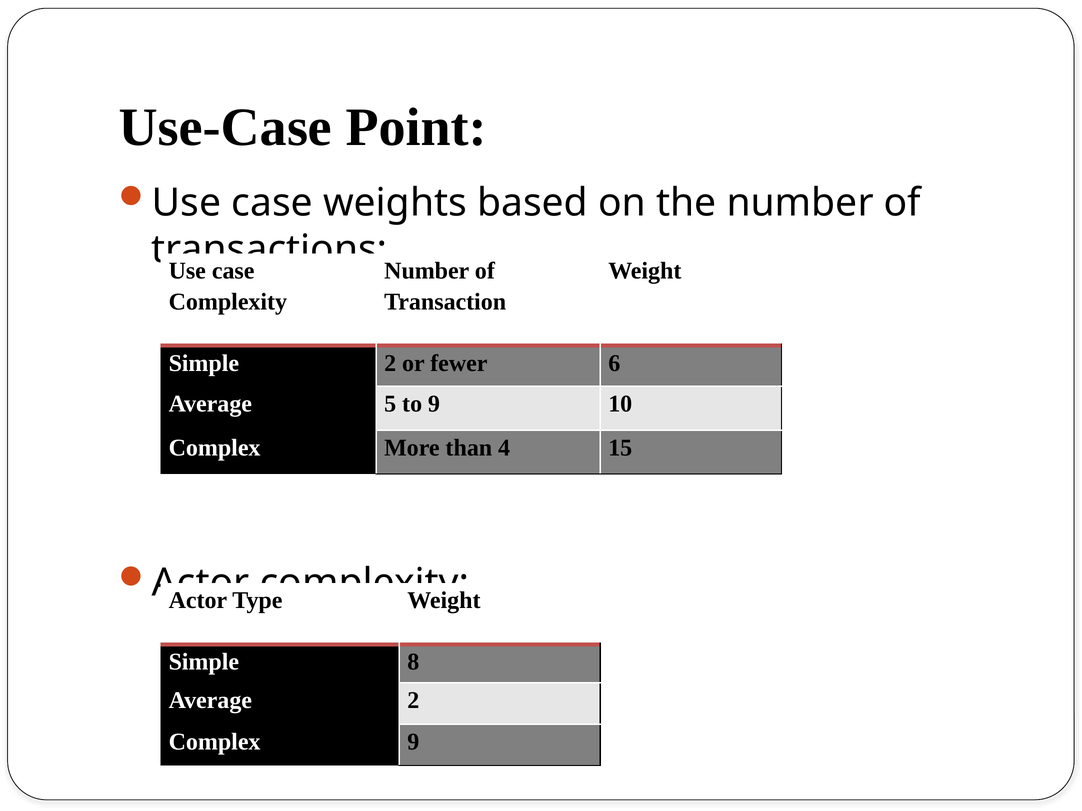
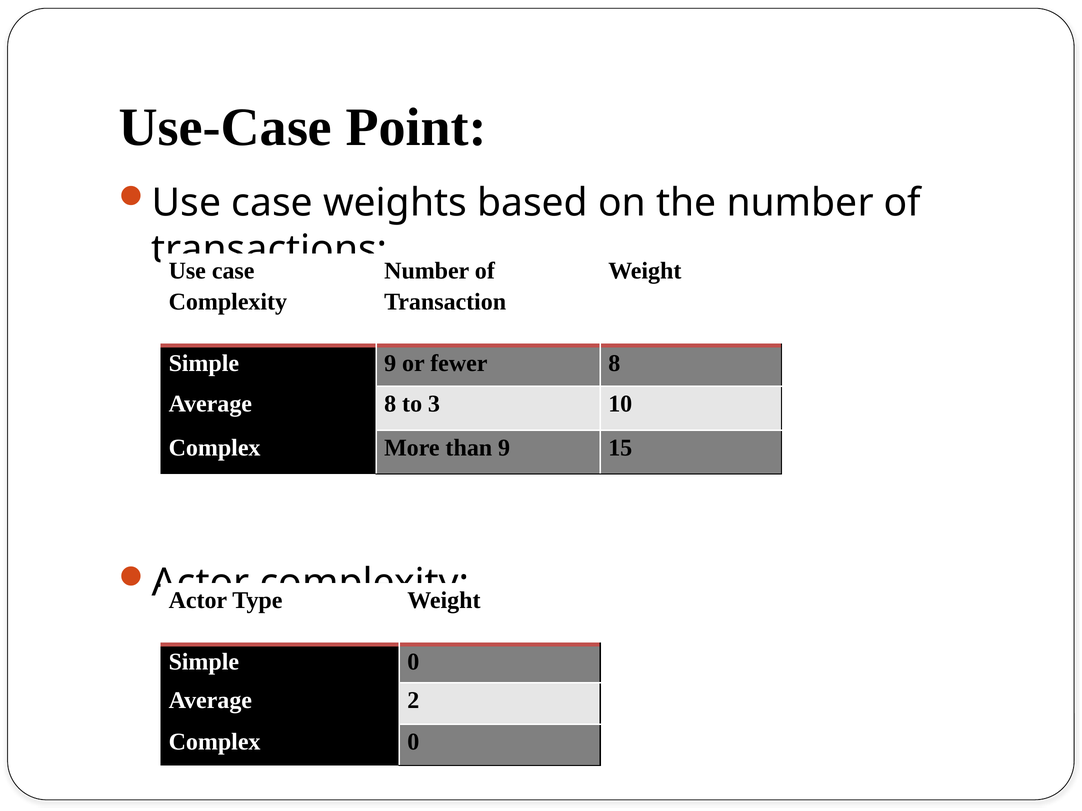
Simple 2: 2 -> 9 (390, 363)
fewer 6: 6 -> 8 (614, 363)
Average 5: 5 -> 8 (390, 404)
to 9: 9 -> 3 (434, 404)
than 4: 4 -> 9 (504, 448)
Simple 8: 8 -> 0 (413, 662)
Complex 9: 9 -> 0 (413, 742)
